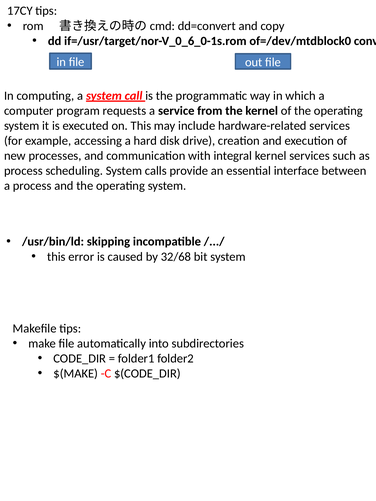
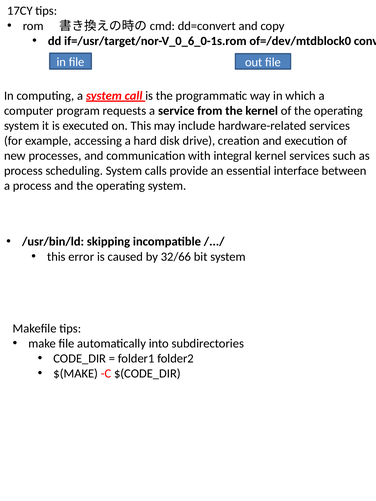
32/68: 32/68 -> 32/66 (176, 257)
